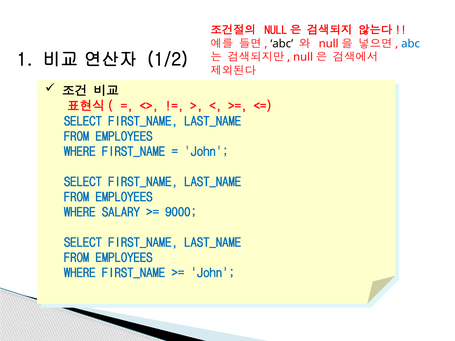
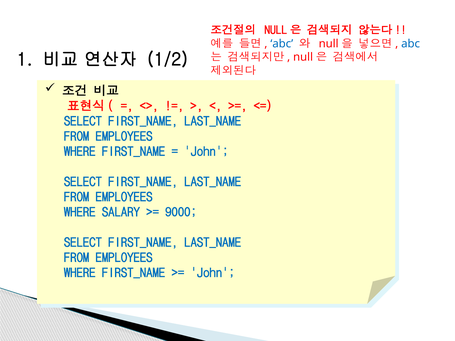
abc colour: black -> blue (282, 44)
